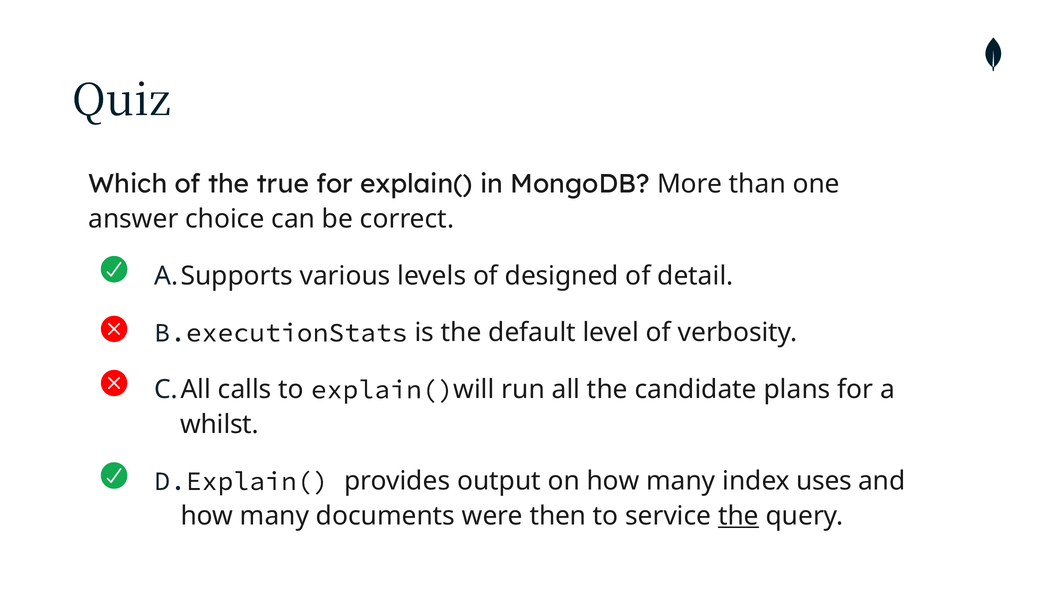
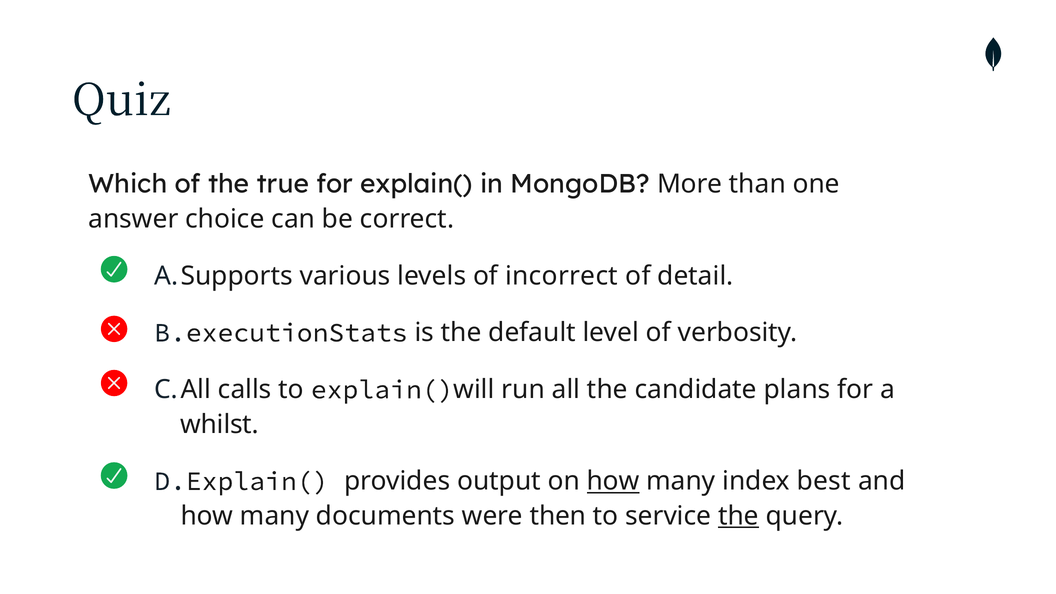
designed: designed -> incorrect (562, 276)
how underline: none -> present (613, 481)
uses: uses -> best (824, 481)
